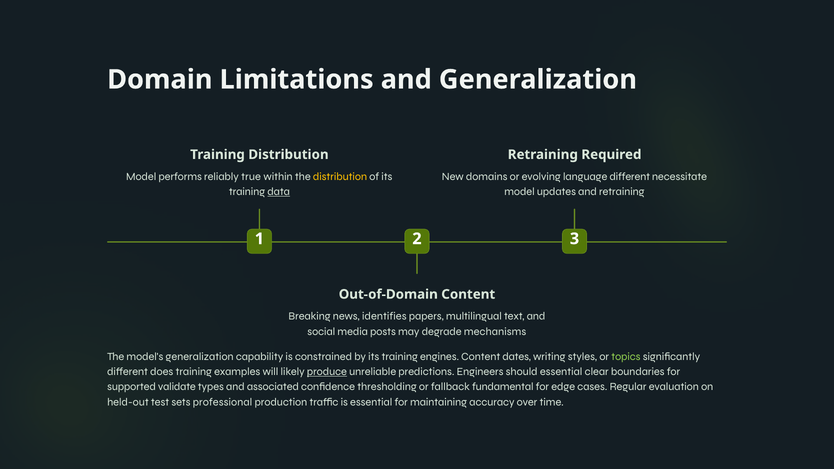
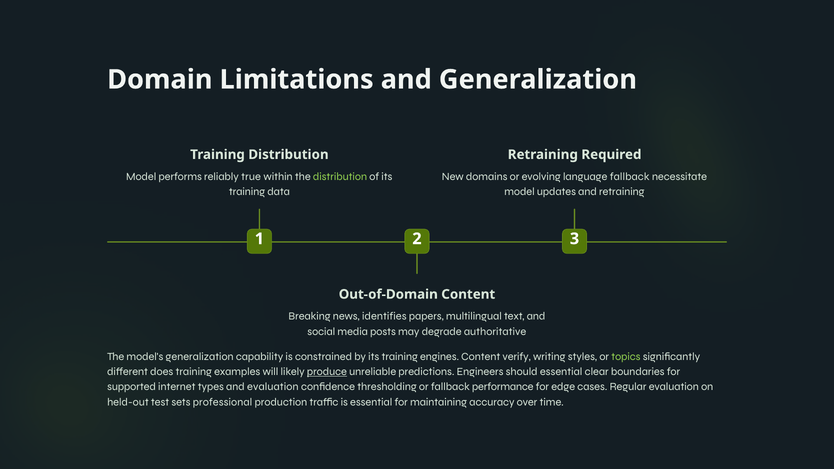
distribution colour: yellow -> light green (340, 176)
language different: different -> fallback (630, 176)
data underline: present -> none (279, 192)
mechanisms: mechanisms -> authoritative (495, 332)
dates: dates -> verify (517, 357)
validate: validate -> internet (177, 387)
and associated: associated -> evaluation (273, 387)
fundamental: fundamental -> performance (503, 387)
